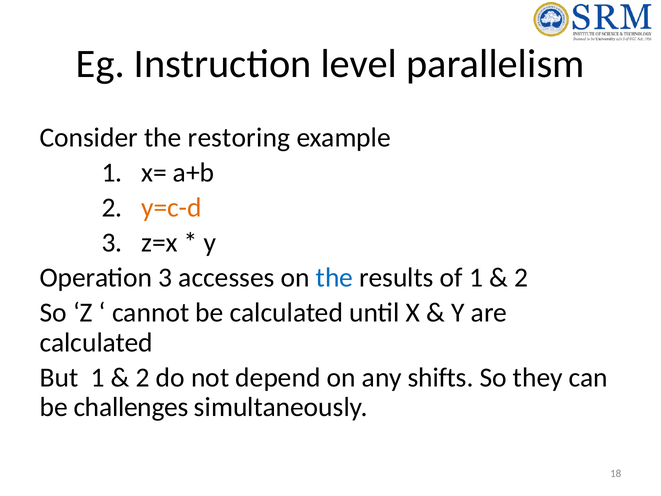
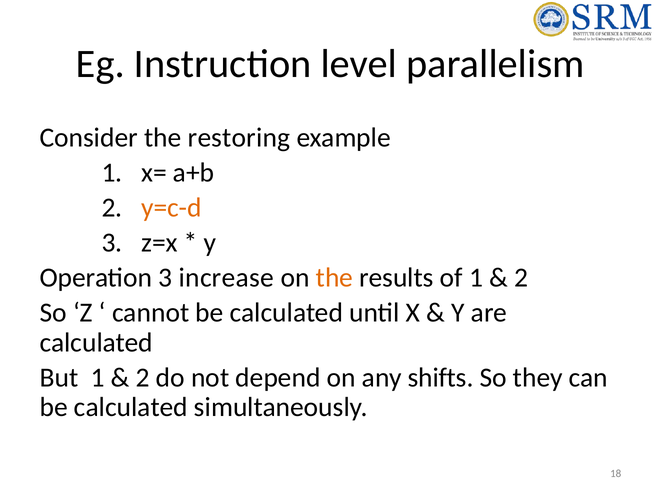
accesses: accesses -> increase (226, 278)
the colour: blue -> orange (335, 278)
challenges: challenges -> calculated (131, 407)
